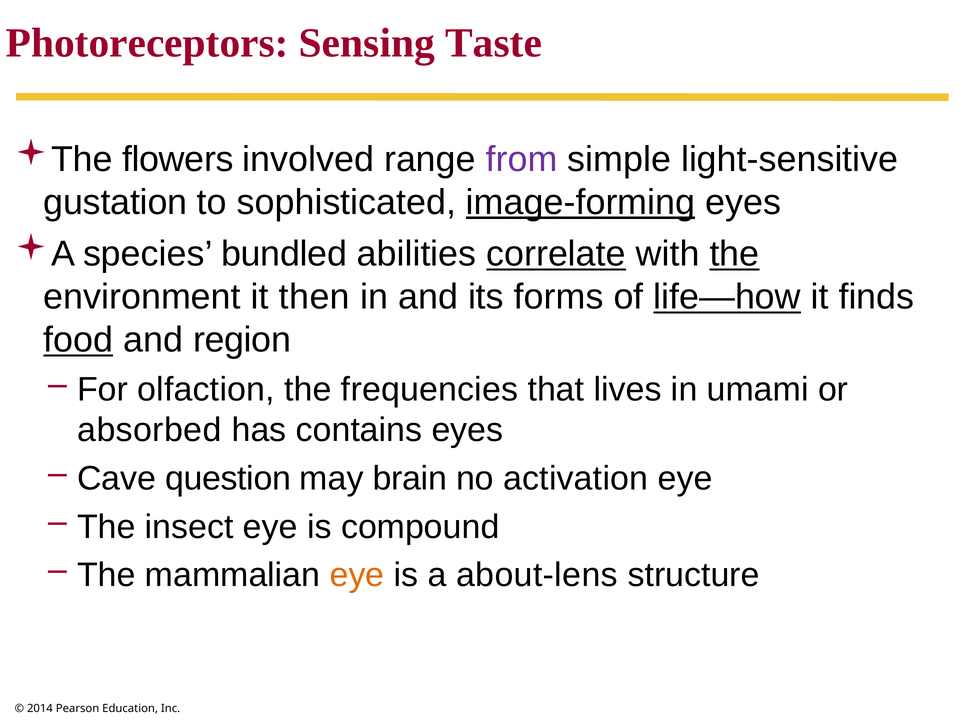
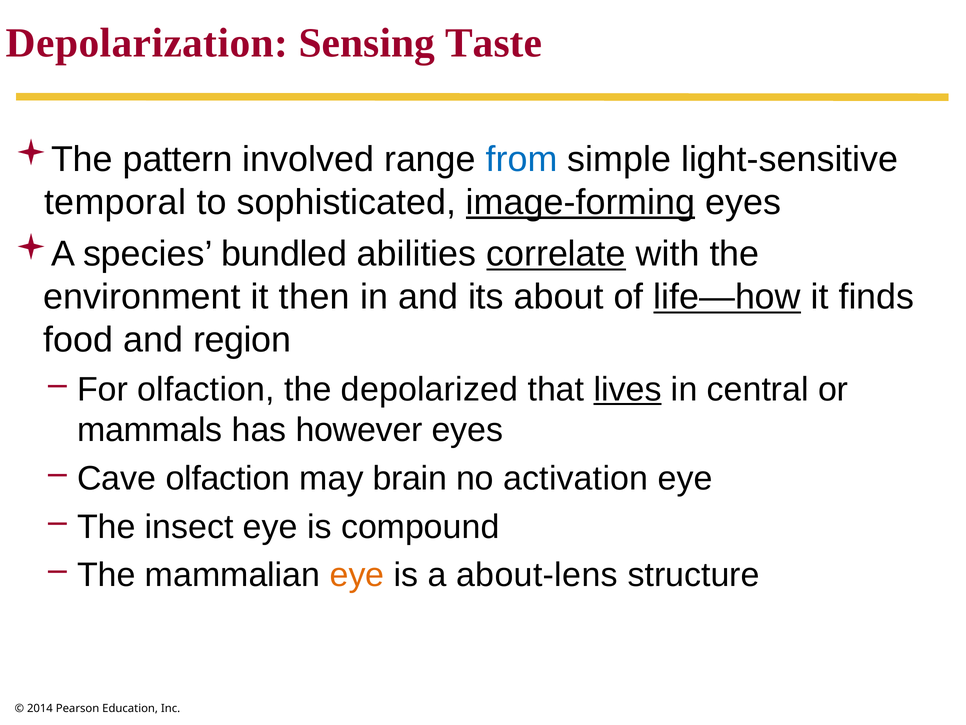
Photoreceptors: Photoreceptors -> Depolarization (147, 43)
flowers: flowers -> pattern (178, 159)
from colour: purple -> blue (522, 159)
gustation: gustation -> temporal (115, 202)
the underline: present -> none (734, 254)
forms: forms -> about (559, 297)
food underline: present -> none (78, 340)
frequencies: frequencies -> depolarized (430, 389)
lives underline: none -> present (628, 389)
umami: umami -> central (758, 389)
absorbed: absorbed -> mammals (150, 430)
contains: contains -> however (359, 430)
Cave question: question -> olfaction (228, 478)
